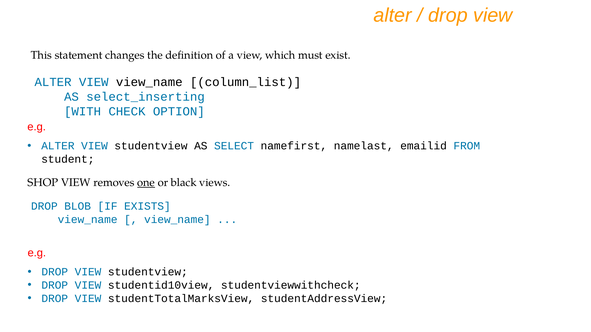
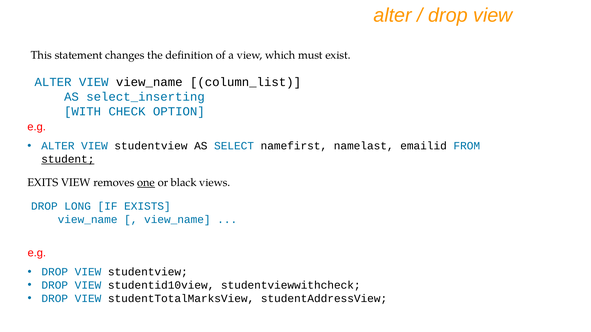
student underline: none -> present (68, 159)
SHOP: SHOP -> EXITS (43, 183)
BLOB: BLOB -> LONG (78, 207)
